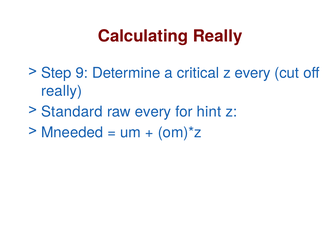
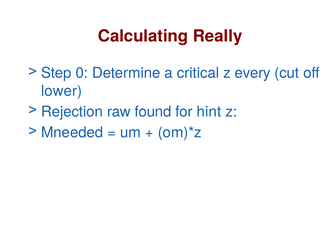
9: 9 -> 0 (82, 73)
really: really -> lower (62, 91)
Standard: Standard -> Rejection (72, 112)
raw every: every -> found (153, 112)
